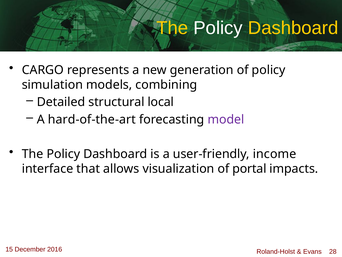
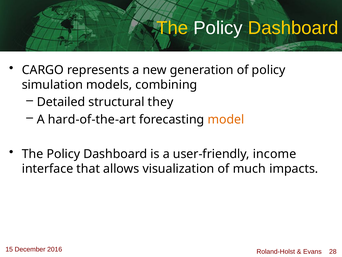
local: local -> they (161, 102)
model colour: purple -> orange (226, 119)
portal: portal -> much (249, 169)
